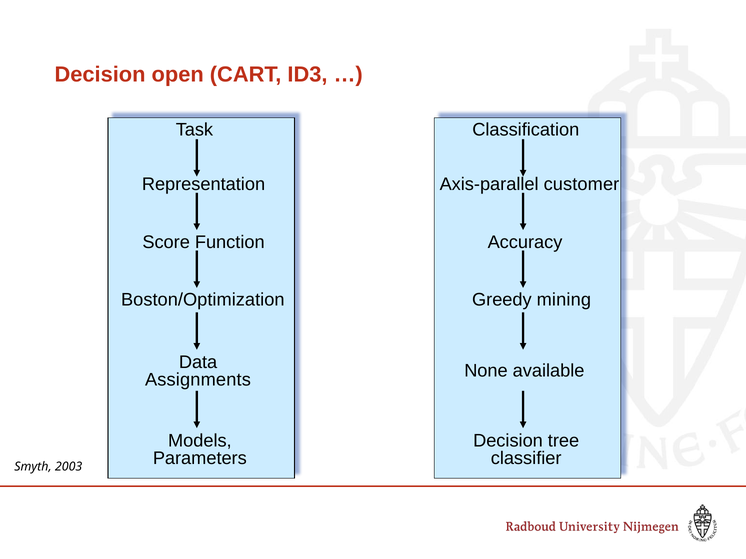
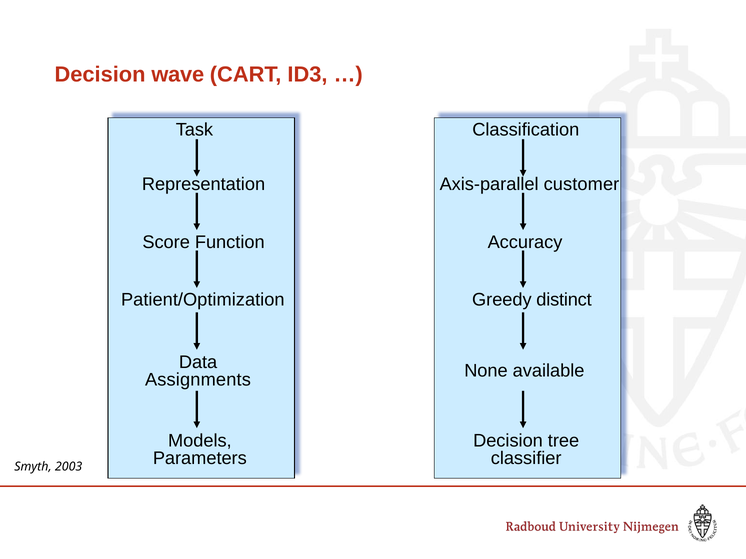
open: open -> wave (178, 74)
Boston/Optimization: Boston/Optimization -> Patient/Optimization (203, 300)
mining: mining -> distinct (564, 300)
